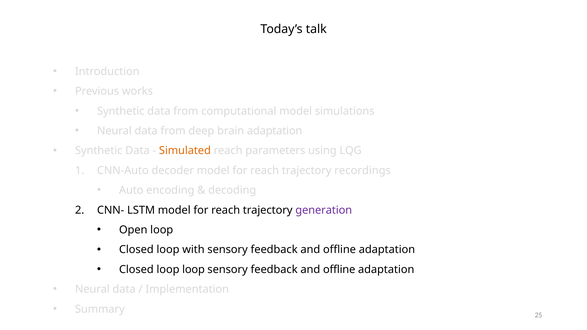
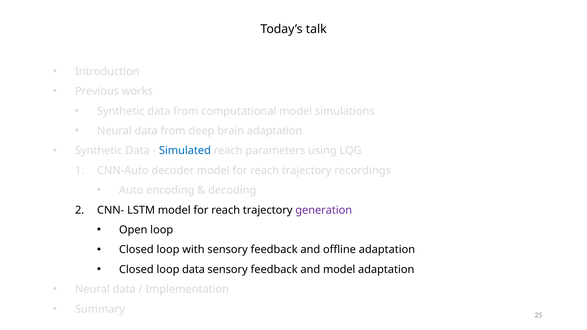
Simulated colour: orange -> blue (185, 151)
loop loop: loop -> data (194, 270)
offline: offline -> model (339, 270)
